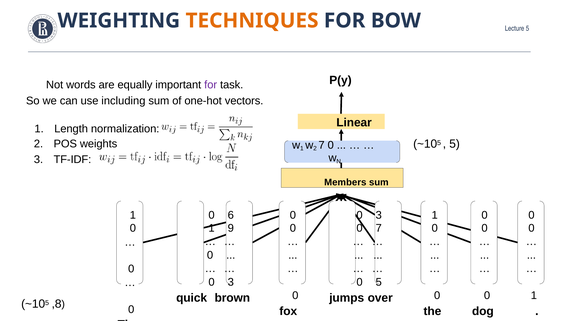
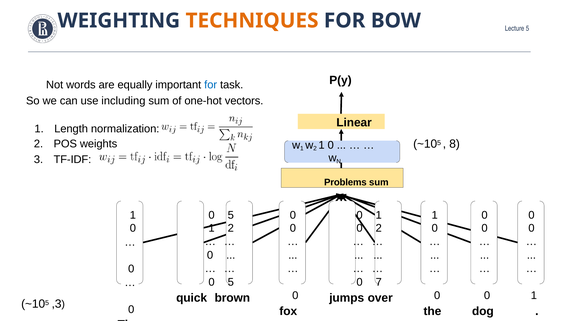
for colour: purple -> blue (211, 85)
5: 5 -> 8 (455, 144)
7: 7 -> 1 (322, 145)
Members: Members -> Problems (345, 182)
6: 6 -> 5 (231, 215)
3: 3 -> 1 (379, 215)
1 9: 9 -> 2 (231, 228)
0 7: 7 -> 2 (379, 228)
3: 3 -> 5 (231, 282)
0 5: 5 -> 7 (379, 282)
,8: ,8 -> ,3 (57, 304)
